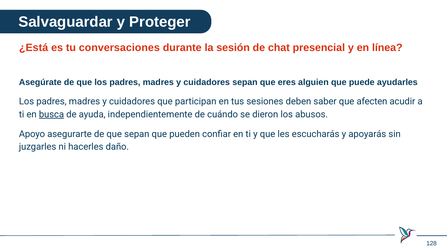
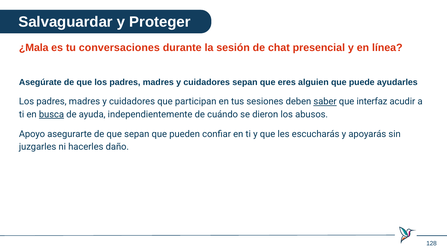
¿Está: ¿Está -> ¿Mala (34, 48)
saber underline: none -> present (325, 102)
afecten: afecten -> interfaz (372, 102)
